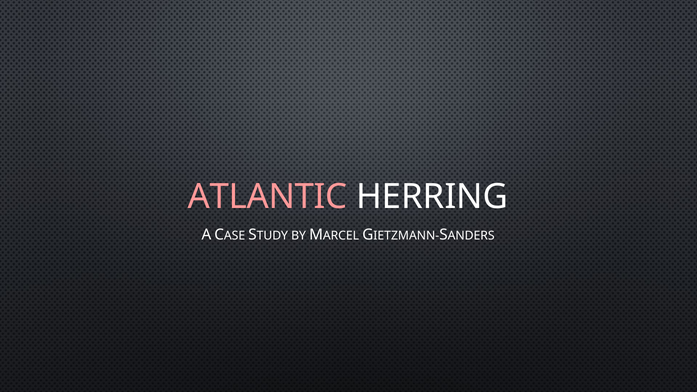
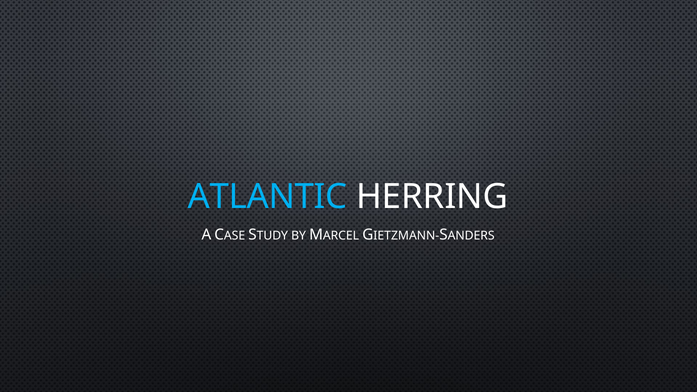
ATLANTIC colour: pink -> light blue (268, 197)
